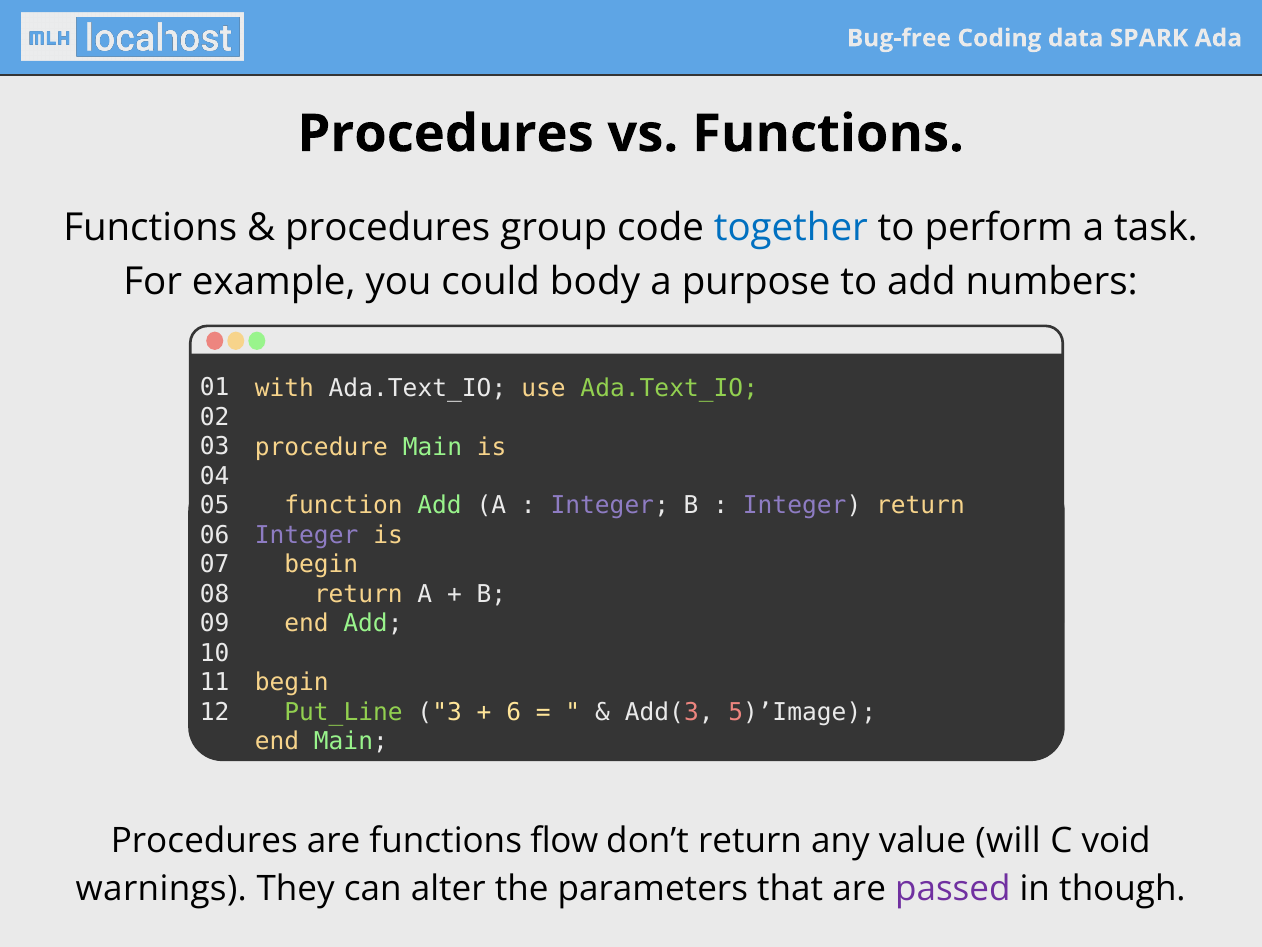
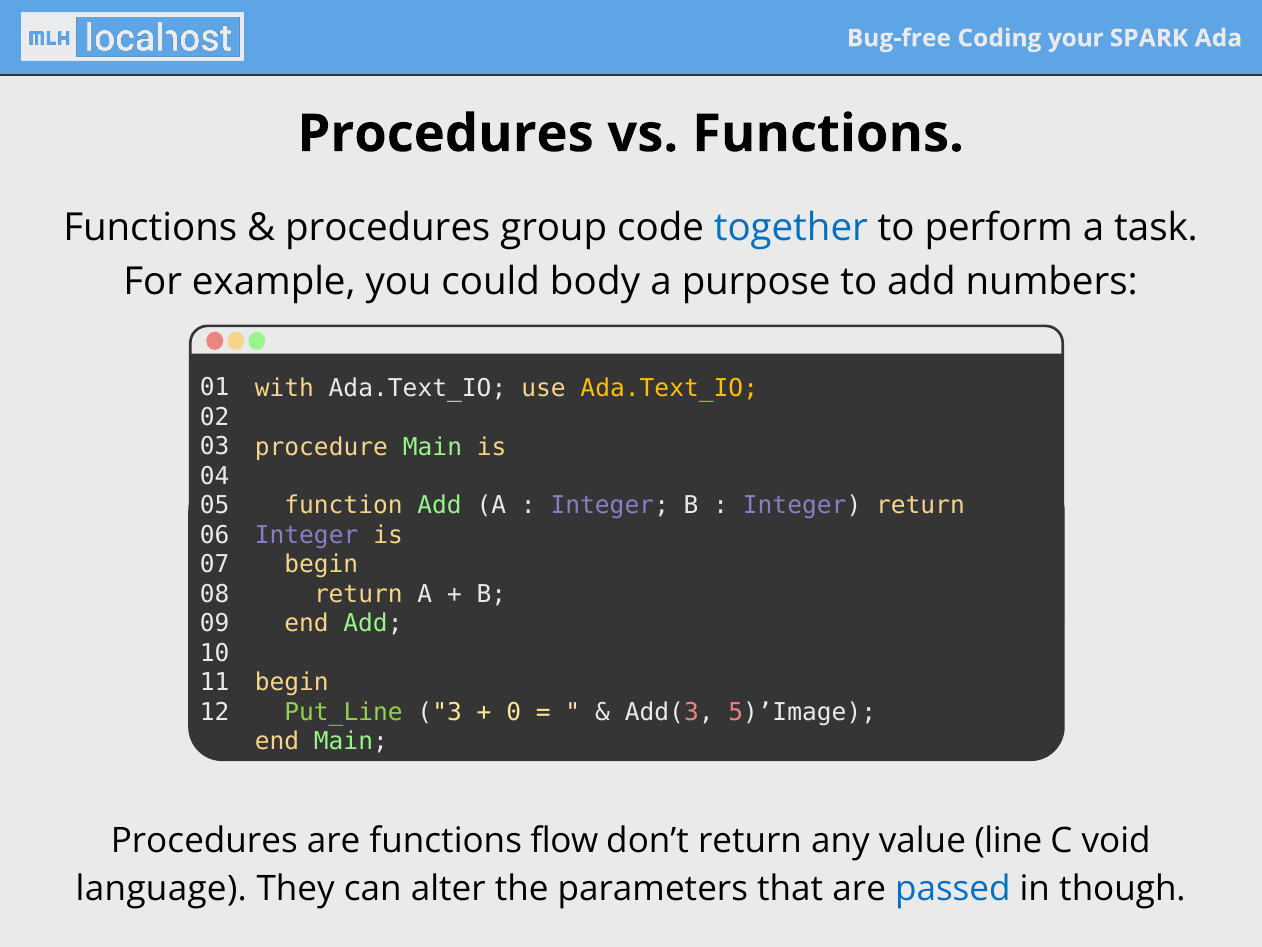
data: data -> your (1076, 38)
Ada.Text_IO colour: light green -> yellow (669, 388)
6: 6 -> 0 (514, 712)
will: will -> line (1008, 841)
warnings: warnings -> language (161, 889)
passed colour: purple -> blue (953, 889)
